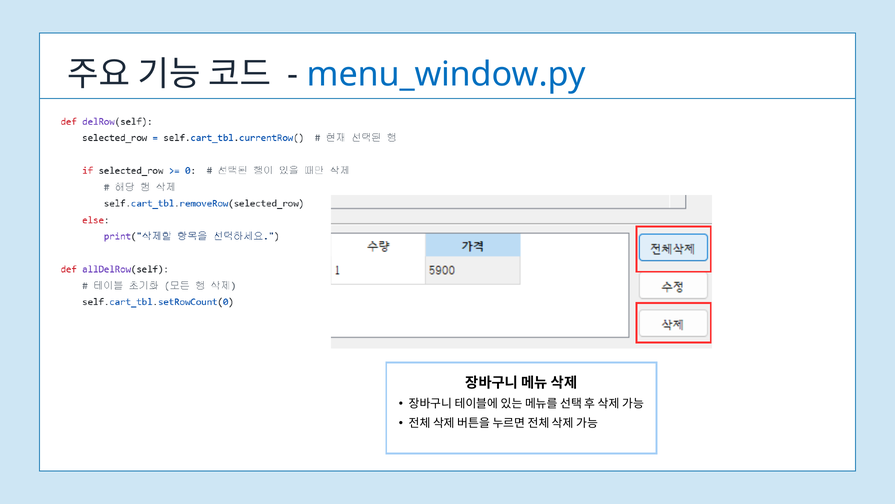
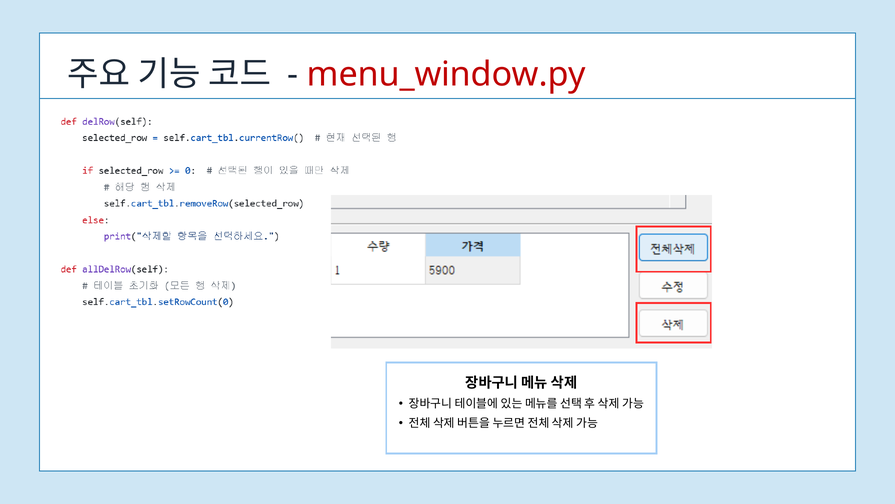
menu_window.py colour: blue -> red (446, 74)
